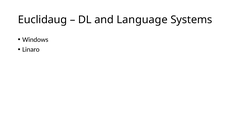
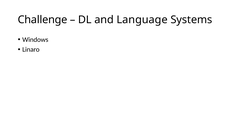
Euclidaug: Euclidaug -> Challenge (43, 20)
